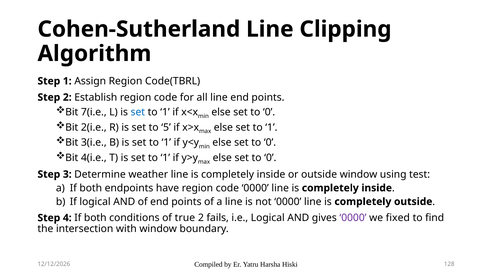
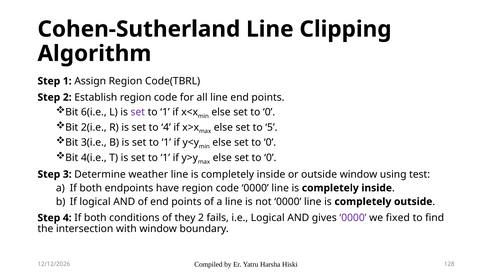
7(i.e: 7(i.e -> 6(i.e (94, 112)
set colour: blue -> purple (138, 112)
to 5: 5 -> 4 (166, 127)
else set to 1: 1 -> 5 (271, 127)
true: true -> they (185, 218)
